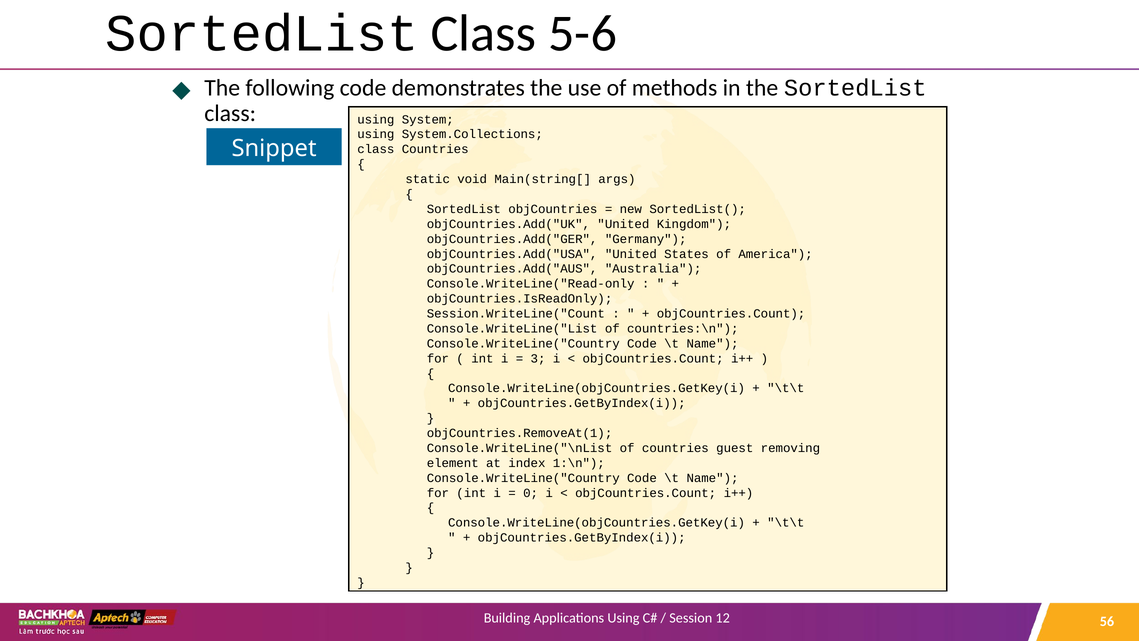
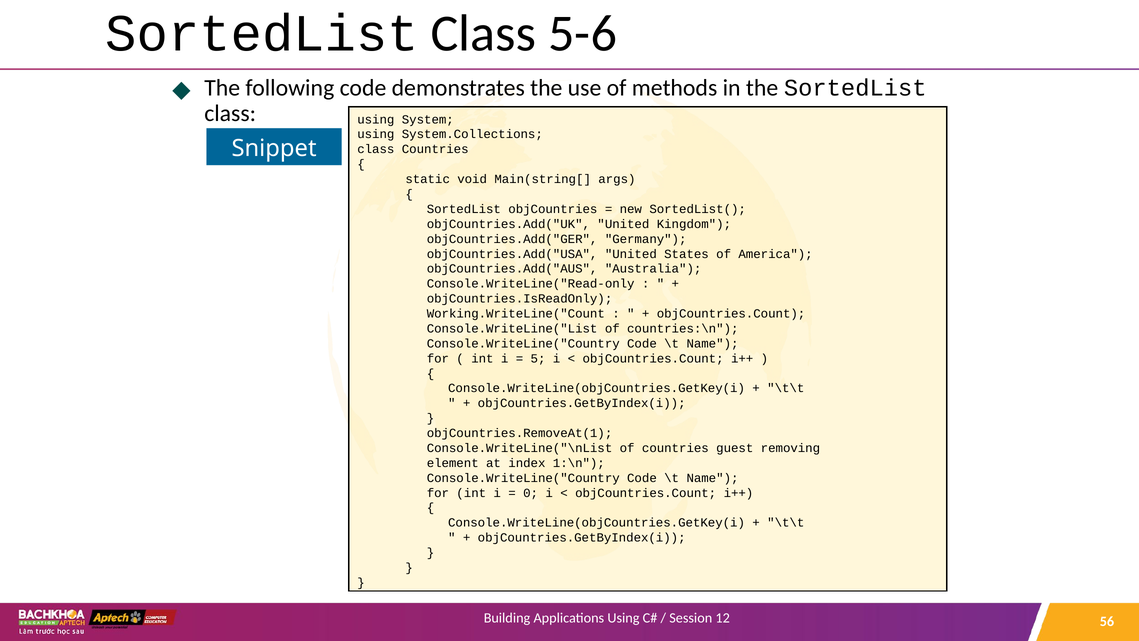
Session.WriteLine("Count: Session.WriteLine("Count -> Working.WriteLine("Count (516, 314)
3: 3 -> 5 (538, 358)
